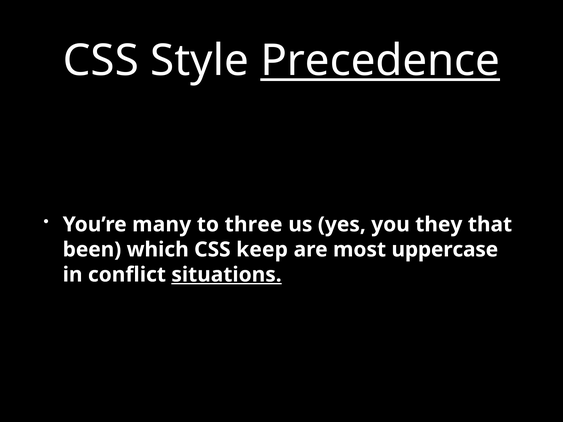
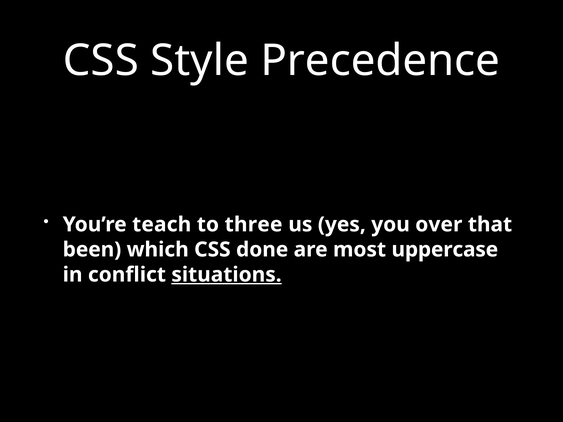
Precedence underline: present -> none (380, 61)
many: many -> teach (162, 225)
they: they -> over (439, 225)
keep: keep -> done (262, 250)
